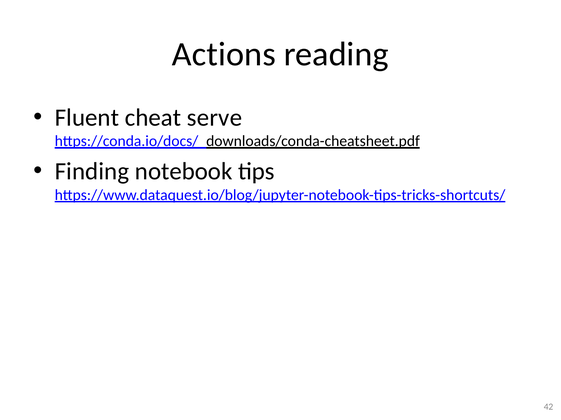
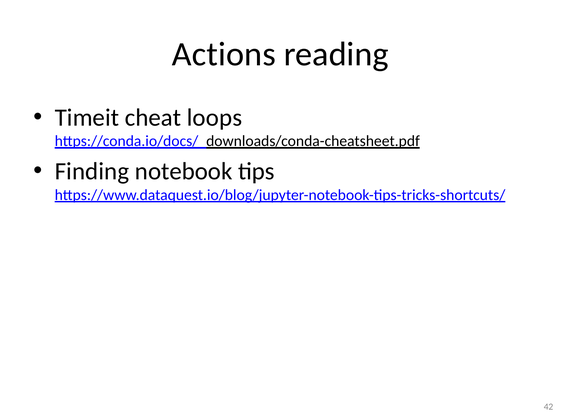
Fluent: Fluent -> Timeit (87, 118)
serve: serve -> loops (215, 118)
